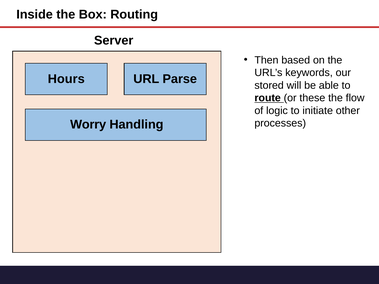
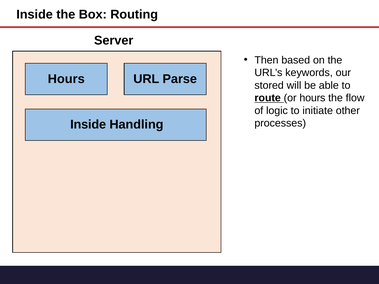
or these: these -> hours (312, 98)
Worry: Worry -> Inside (88, 125)
